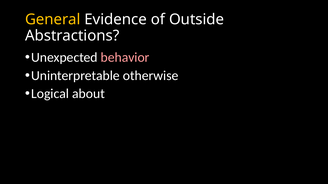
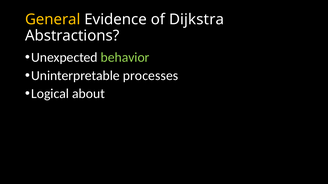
Outside: Outside -> Dijkstra (197, 19)
behavior colour: pink -> light green (125, 58)
otherwise: otherwise -> processes (151, 76)
